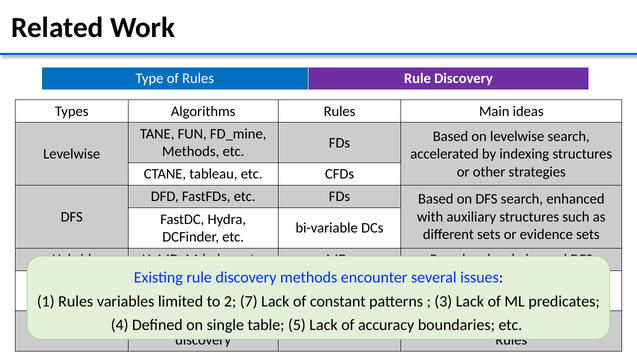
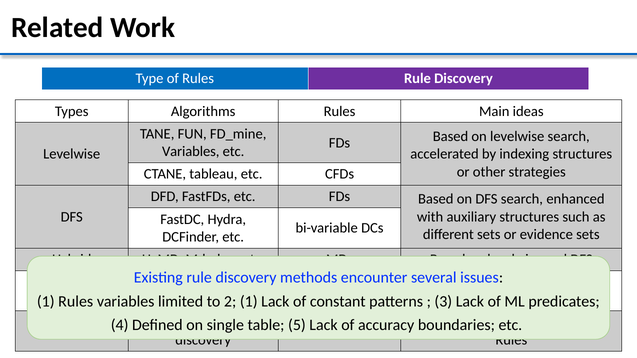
Methods: Methods -> Variables (191, 152)
2 7: 7 -> 1 (249, 302)
